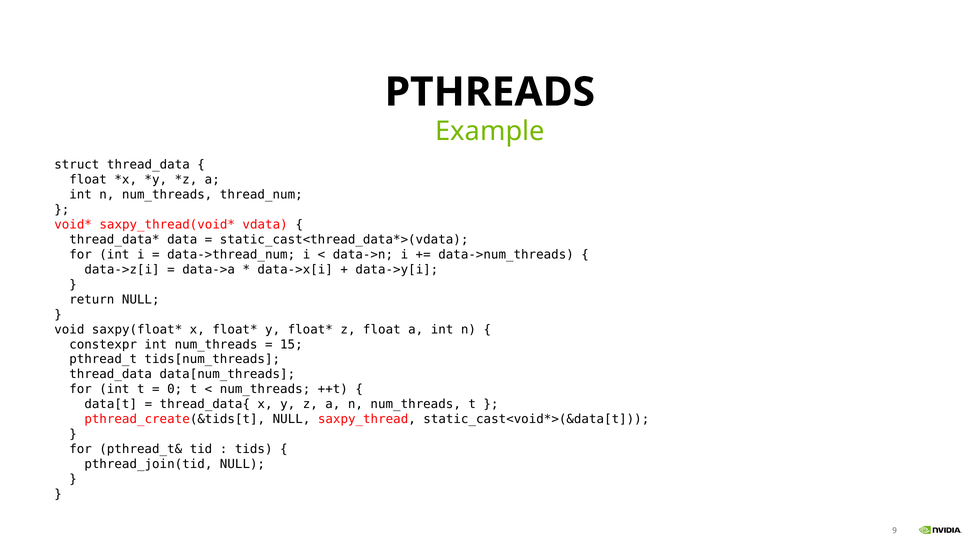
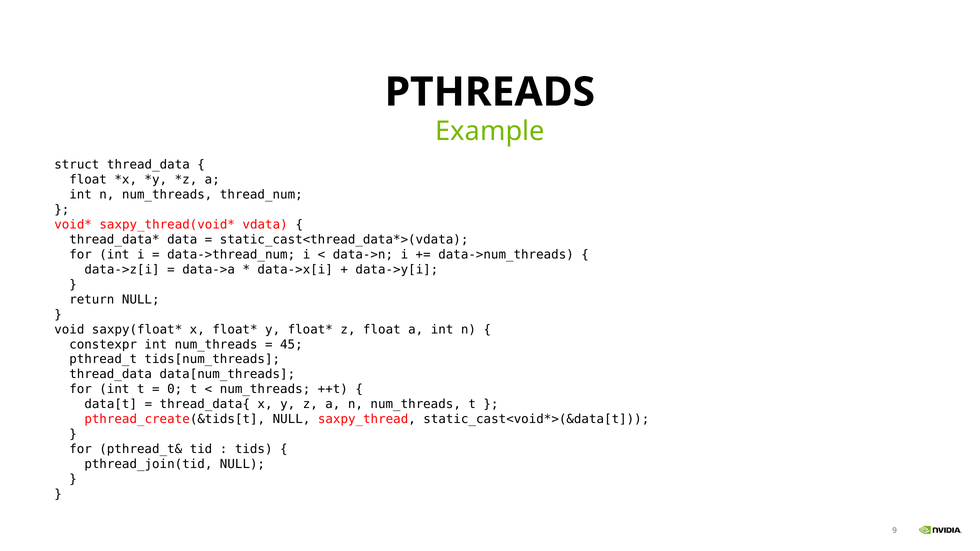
15: 15 -> 45 (291, 345)
